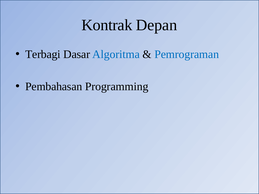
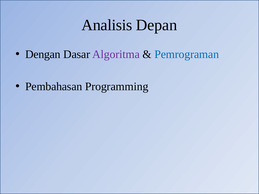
Kontrak: Kontrak -> Analisis (107, 25)
Terbagi: Terbagi -> Dengan (43, 54)
Algoritma colour: blue -> purple (116, 54)
